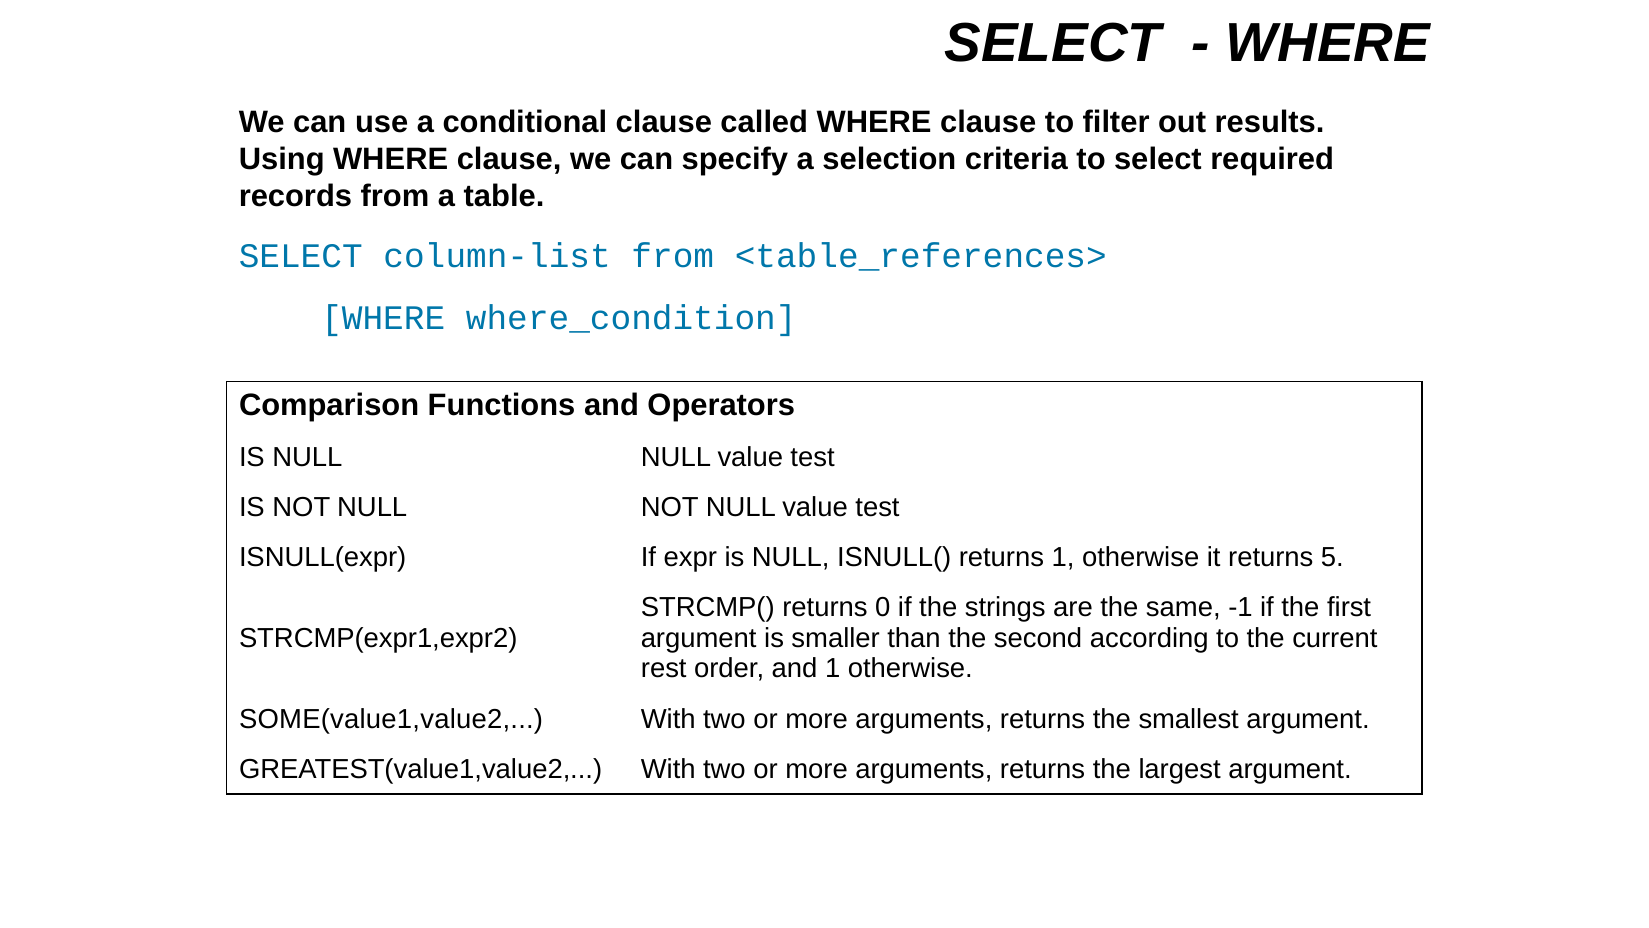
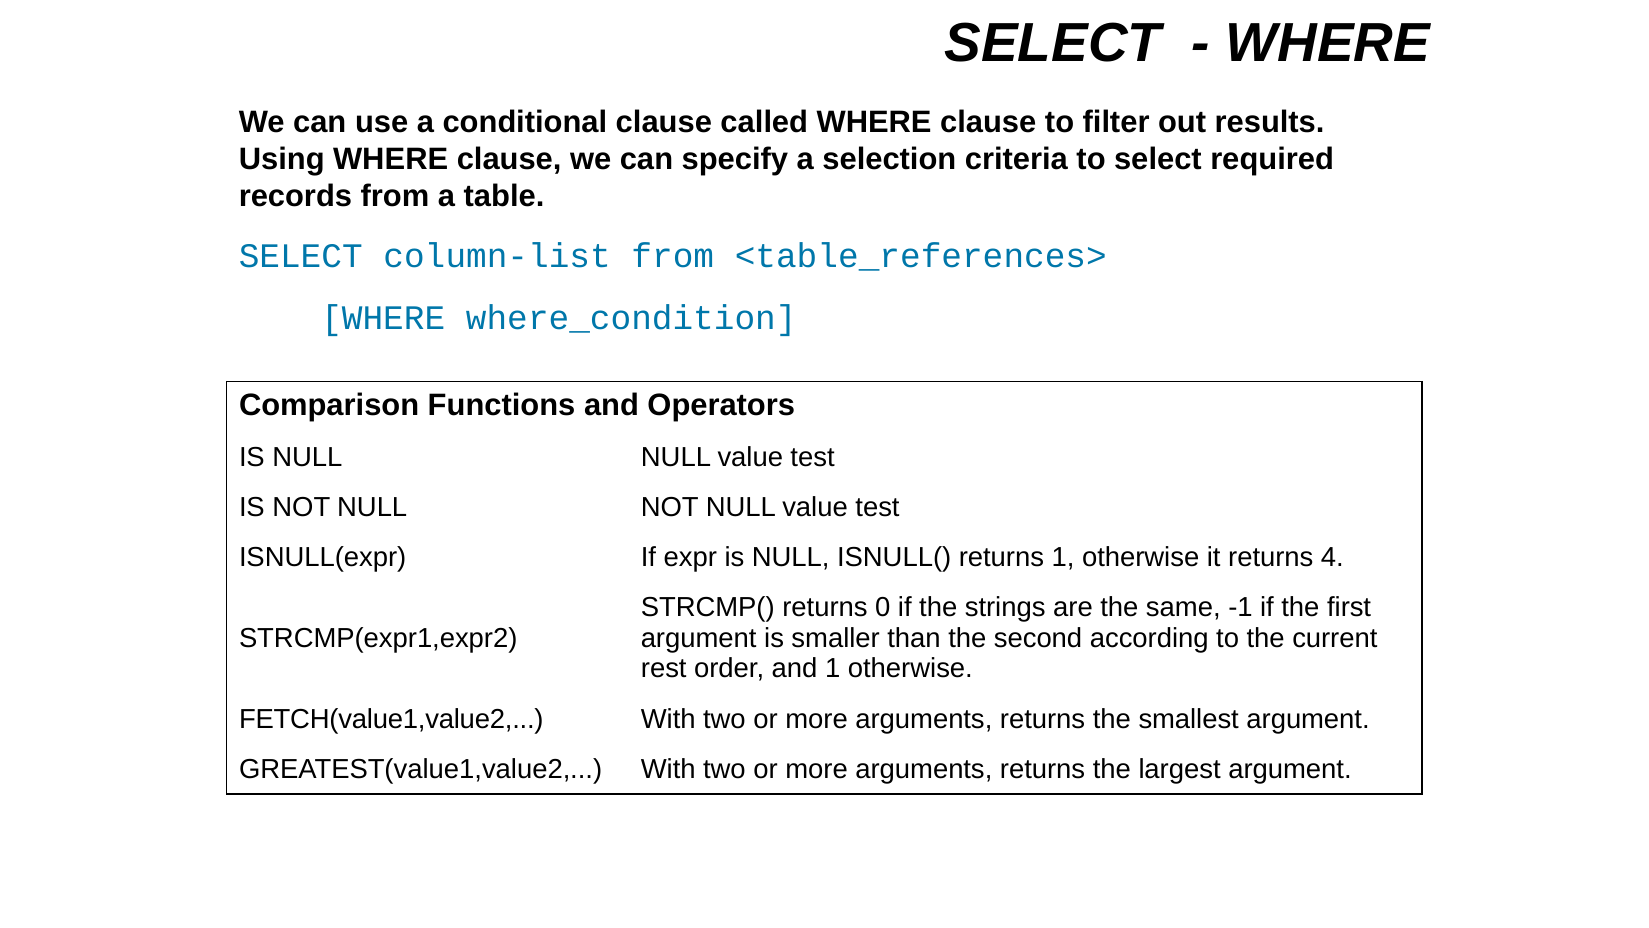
5: 5 -> 4 (1332, 557)
SOME(value1,value2: SOME(value1,value2 -> FETCH(value1,value2 (391, 719)
